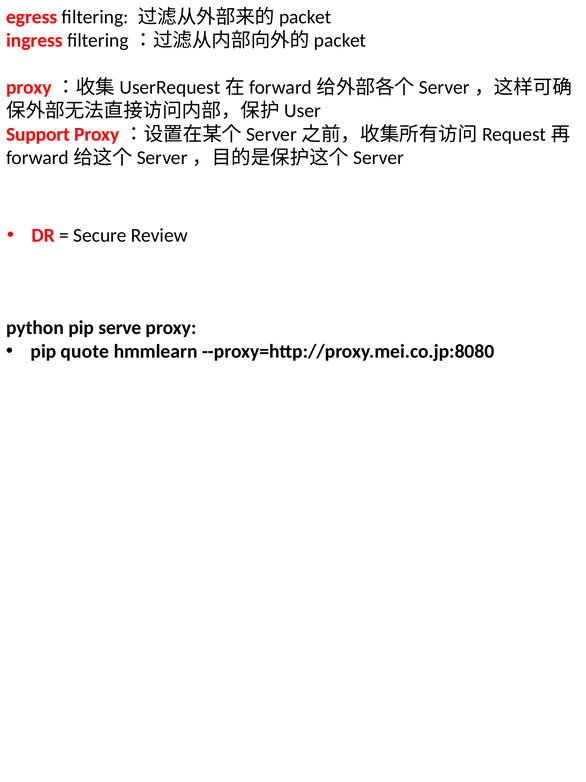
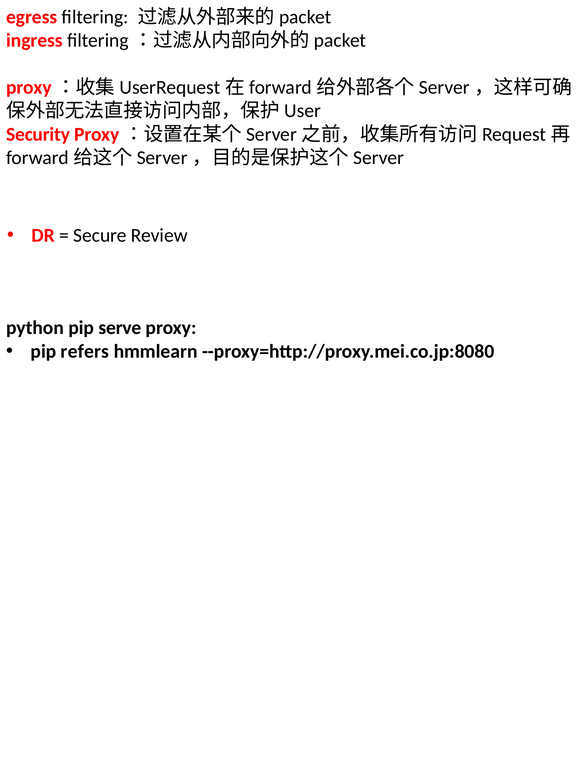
Support: Support -> Security (38, 134)
quote: quote -> refers (85, 351)
